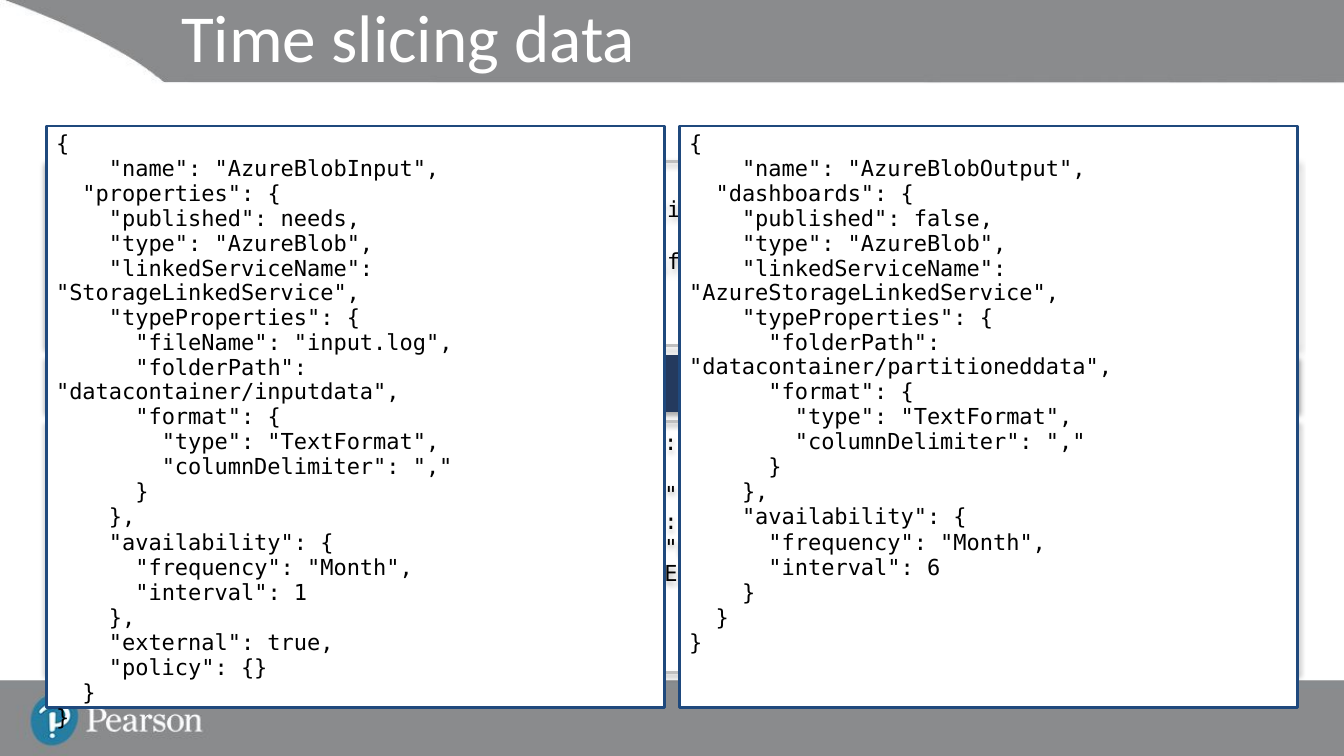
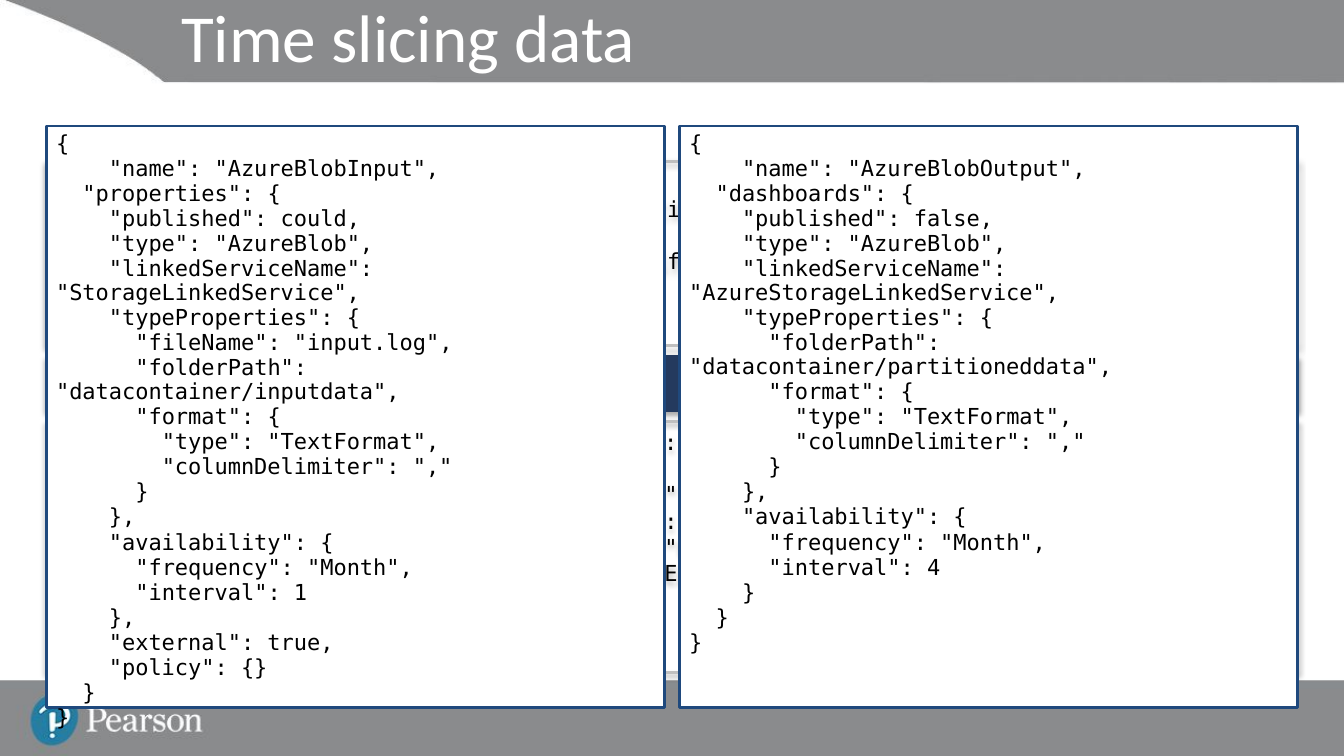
needs: needs -> could (320, 220)
6: 6 -> 4 (934, 568)
